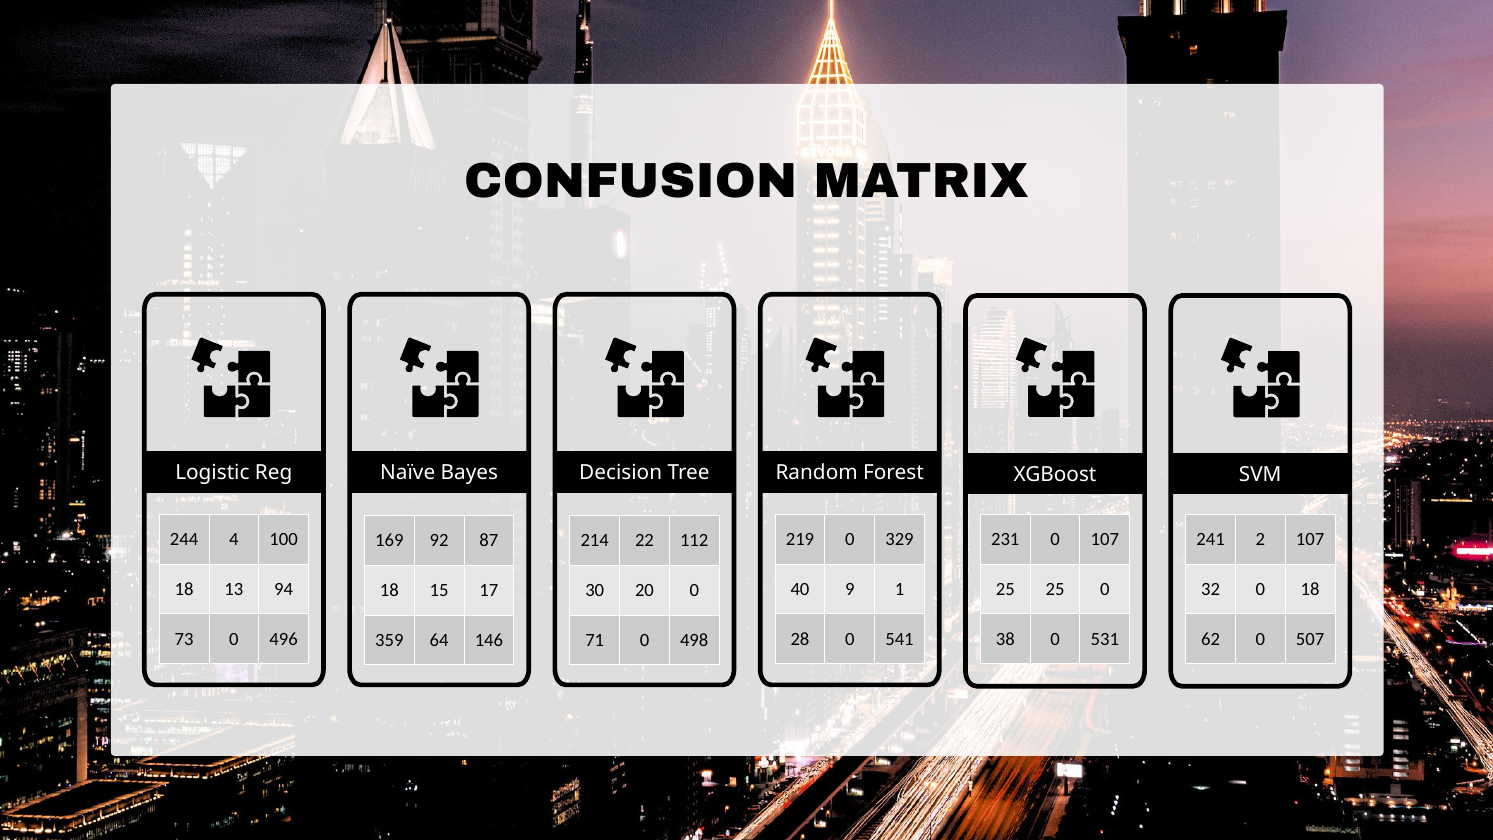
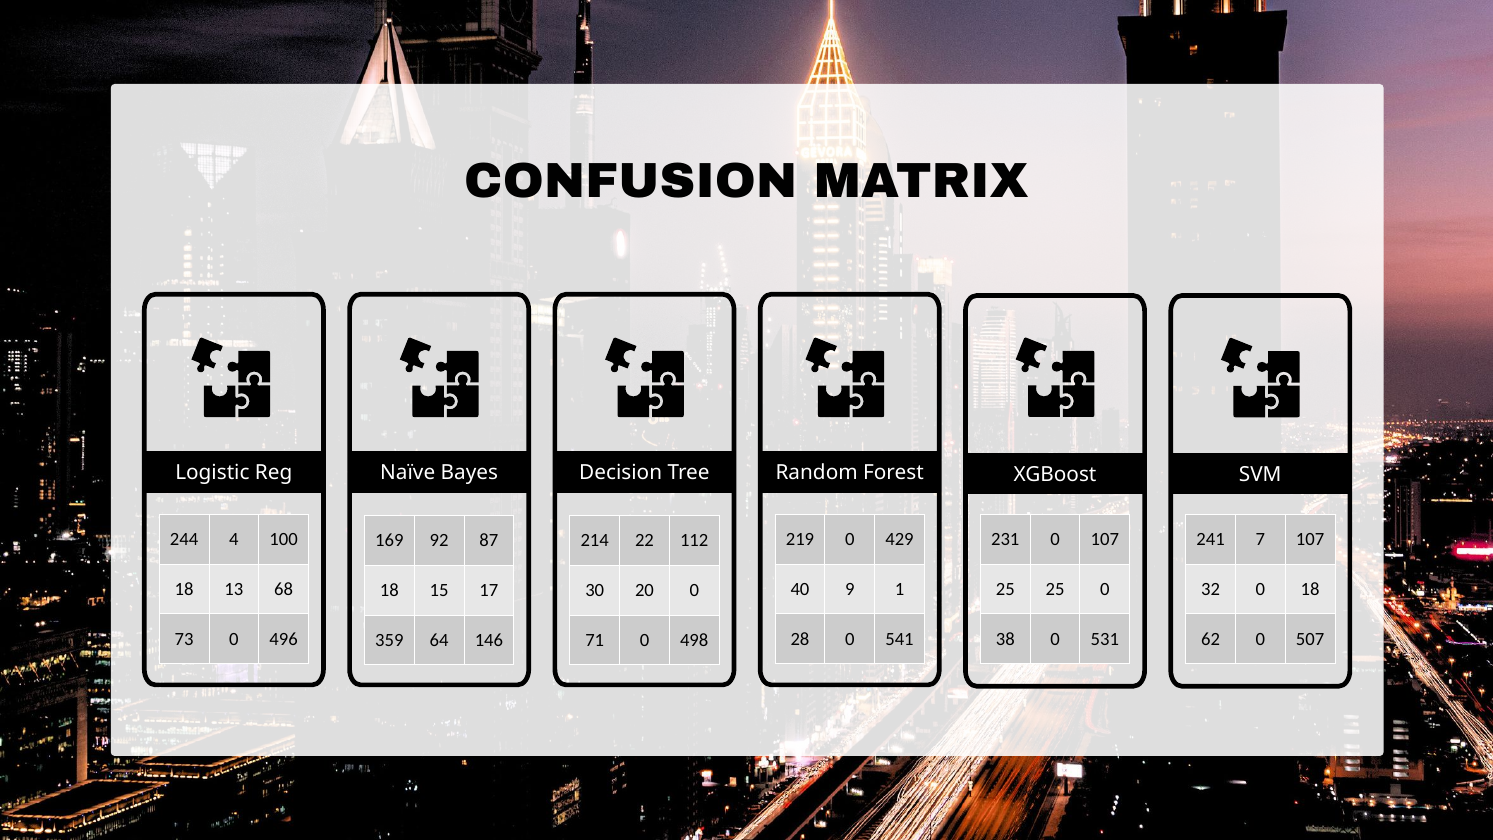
329: 329 -> 429 (900, 539)
2: 2 -> 7 (1260, 539)
94: 94 -> 68 (284, 589)
